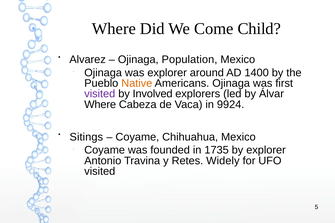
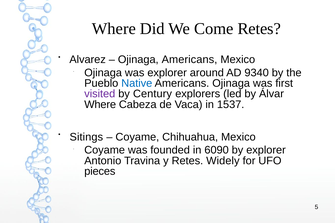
Come Child: Child -> Retes (259, 29)
Ojinaga Population: Population -> Americans (189, 60)
1400: 1400 -> 9340 (257, 73)
Native colour: orange -> blue (137, 83)
Involved: Involved -> Century (152, 94)
9924: 9924 -> 1537 (231, 105)
1735: 1735 -> 6090 (217, 150)
visited: visited -> pieces (100, 172)
